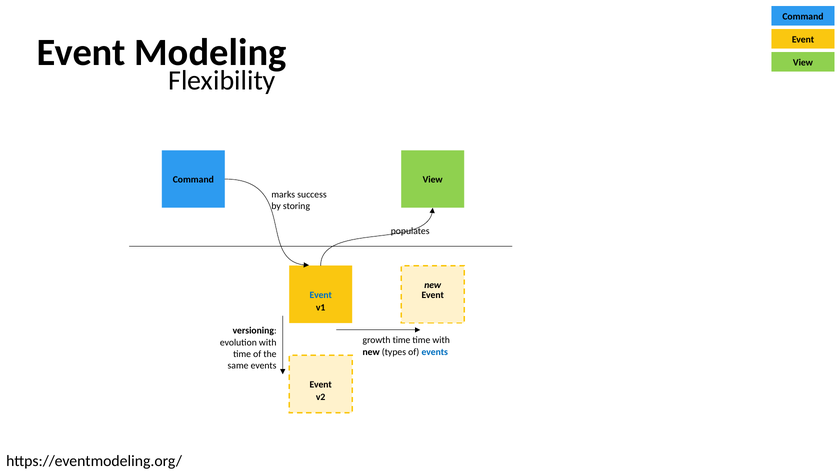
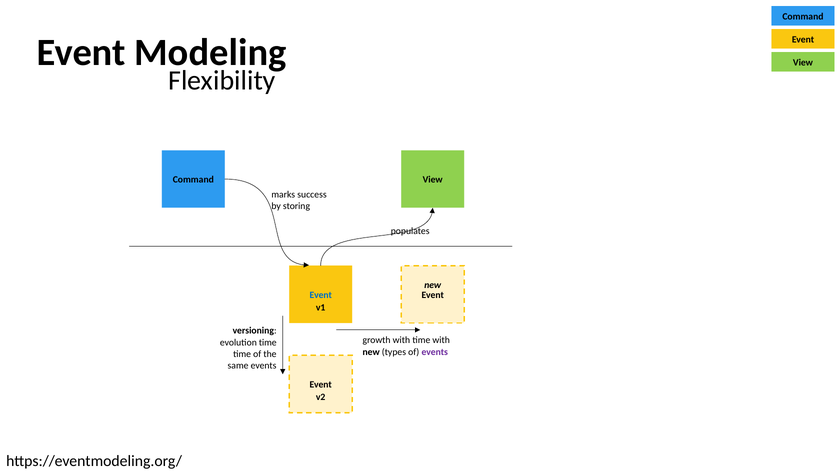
growth time: time -> with (401, 340)
evolution with: with -> time (268, 342)
events colour: blue -> purple (435, 352)
